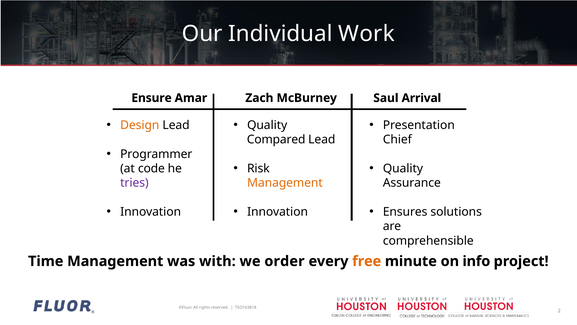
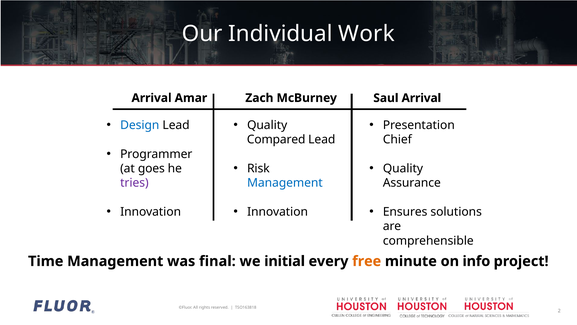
Ensure: Ensure -> Arrival (152, 98)
Design colour: orange -> blue (140, 125)
code: code -> goes (151, 168)
Management colour: orange -> blue (285, 183)
with: with -> final (217, 261)
order: order -> initial (285, 261)
